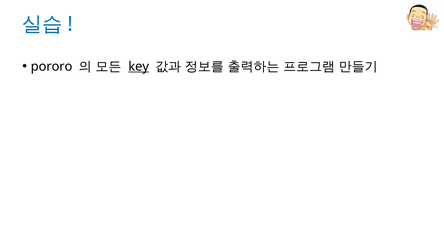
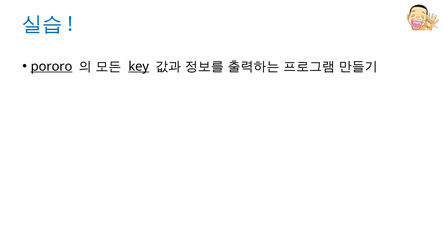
pororo underline: none -> present (52, 66)
